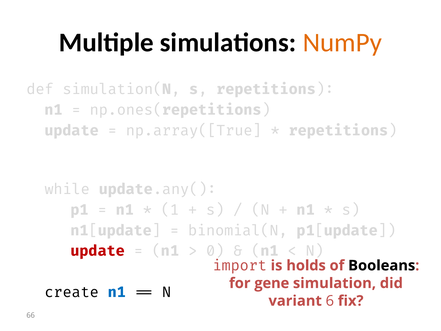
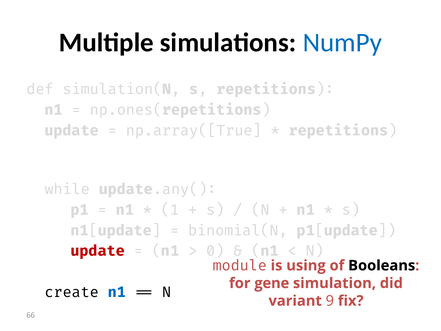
NumPy colour: orange -> blue (342, 43)
import: import -> module (240, 265)
holds: holds -> using (306, 265)
6: 6 -> 9 (330, 301)
